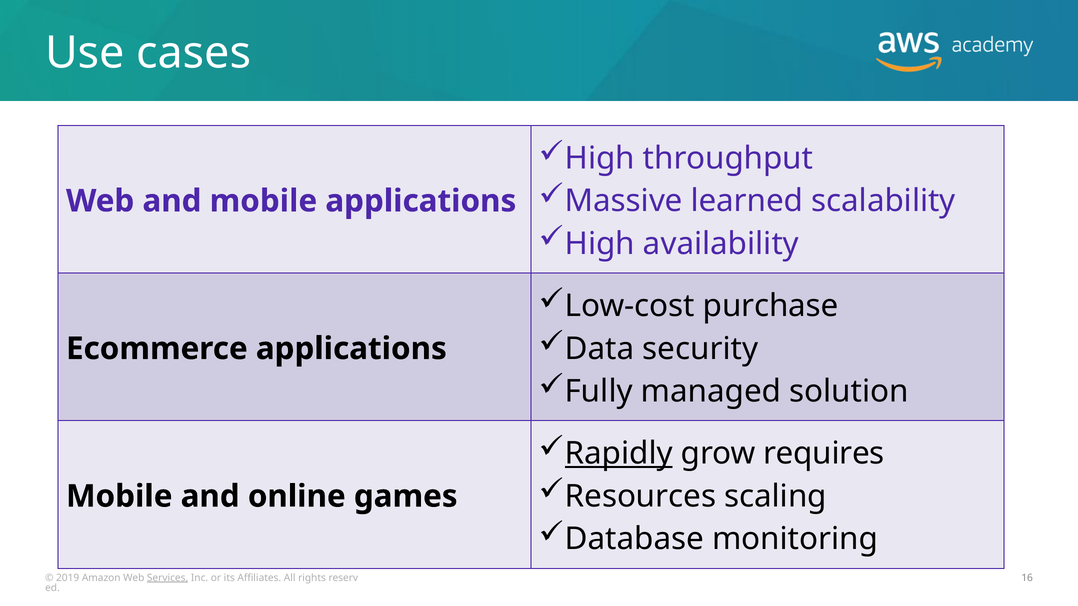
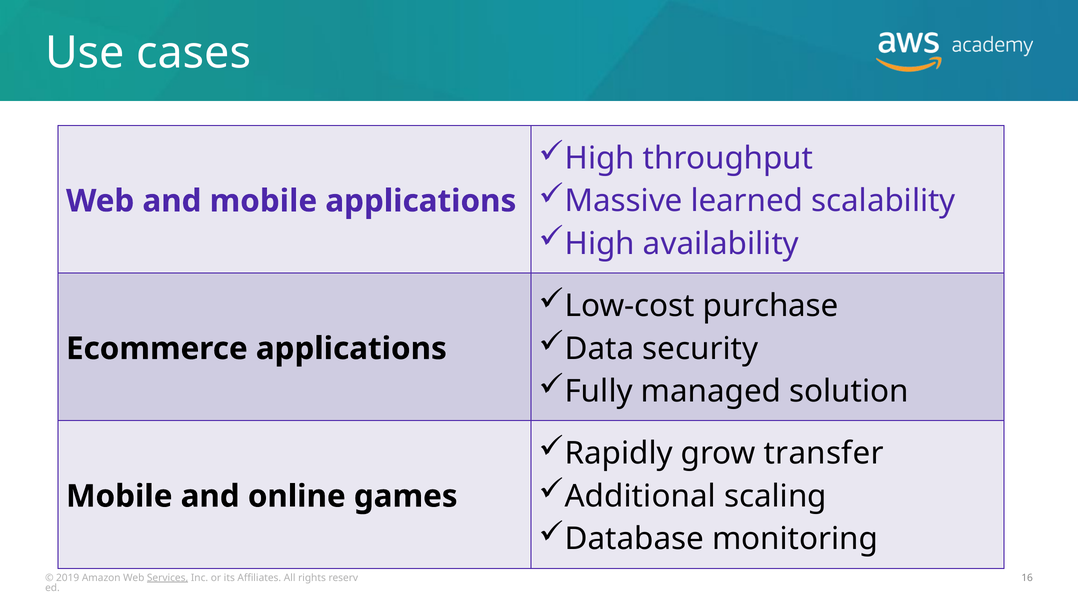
Rapidly underline: present -> none (619, 454)
requires: requires -> transfer (824, 454)
Resources: Resources -> Additional (640, 497)
